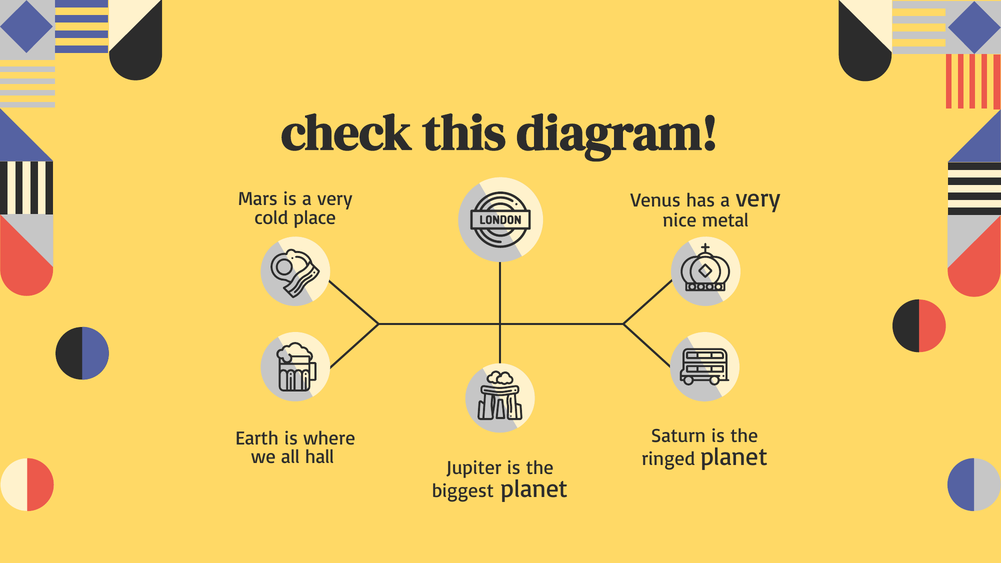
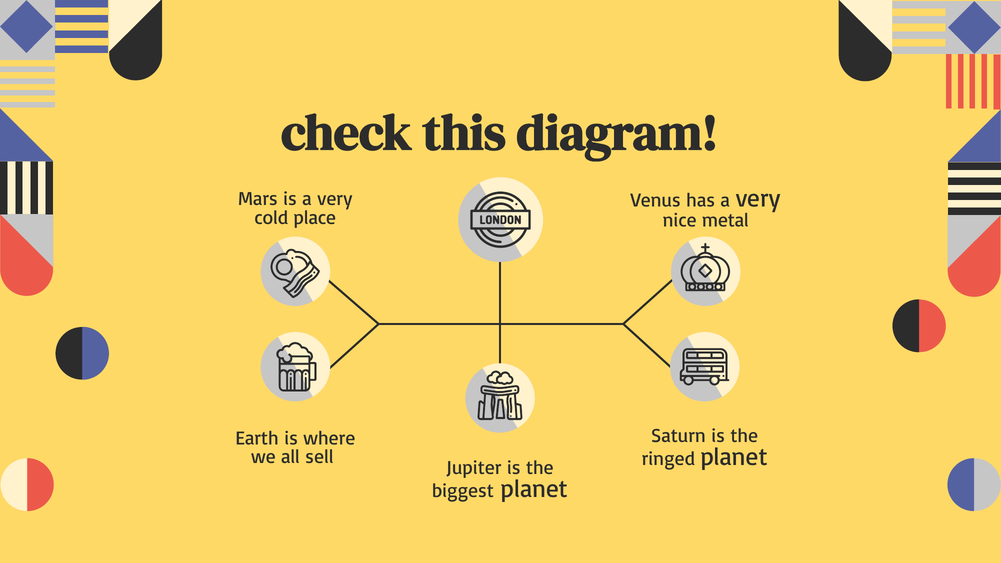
hall: hall -> sell (319, 457)
